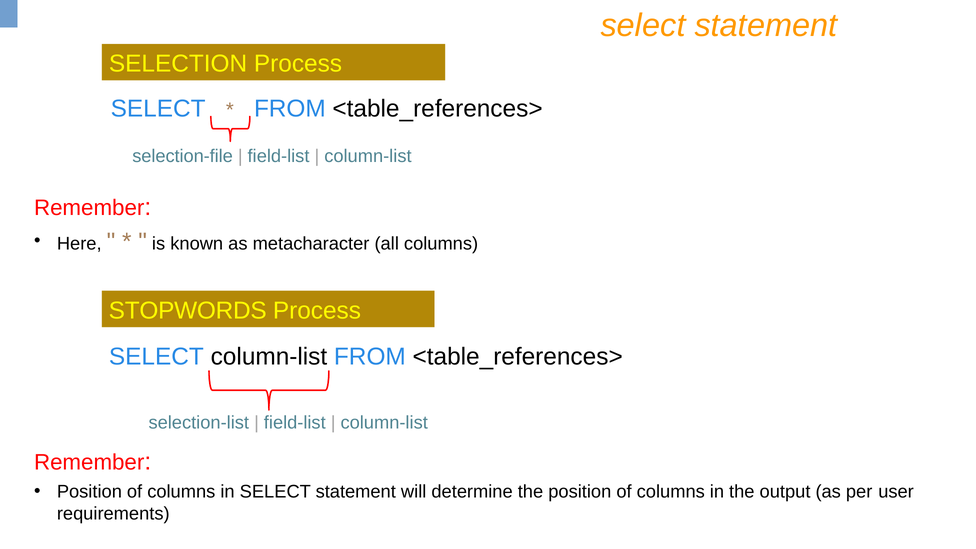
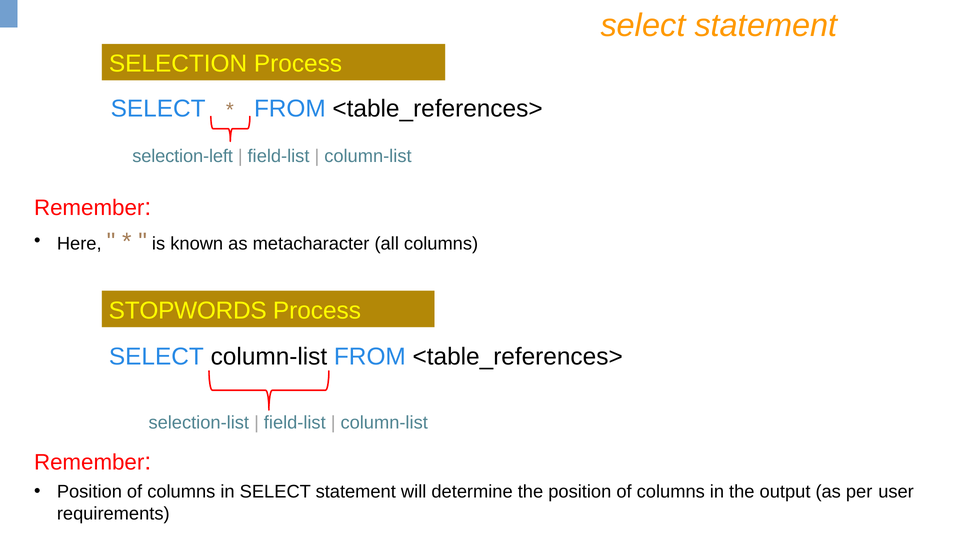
selection-file: selection-file -> selection-left (183, 156)
